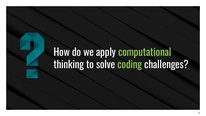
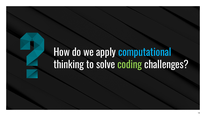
computational colour: light green -> light blue (145, 52)
